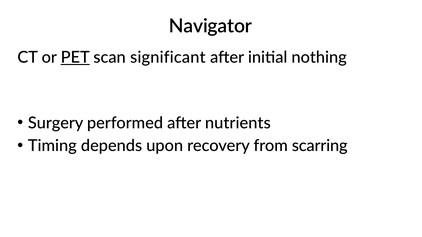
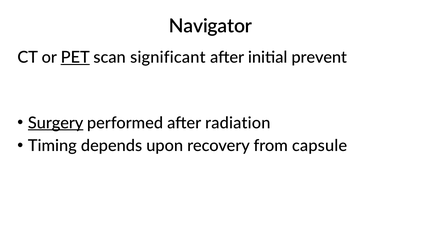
nothing: nothing -> prevent (319, 57)
Surgery underline: none -> present (56, 123)
nutrients: nutrients -> radiation (238, 123)
scarring: scarring -> capsule (320, 146)
